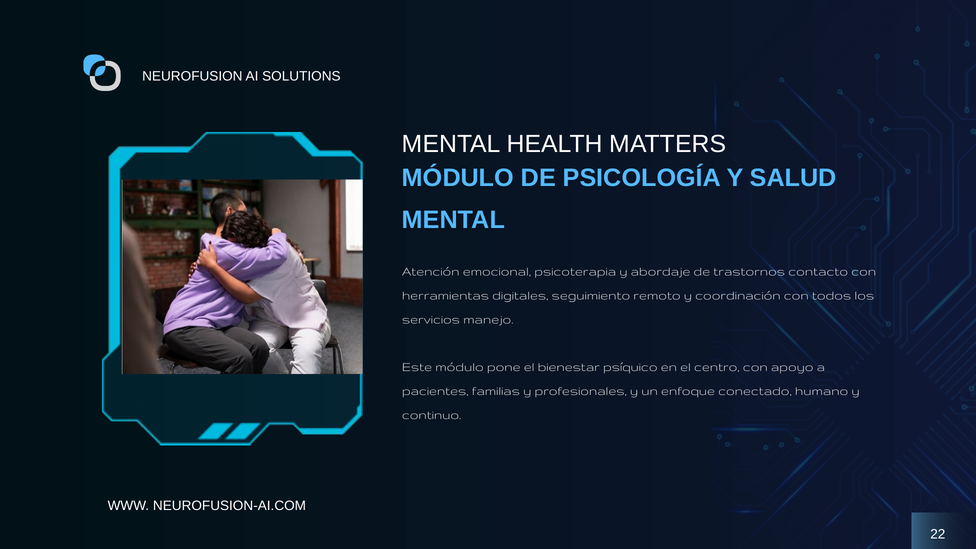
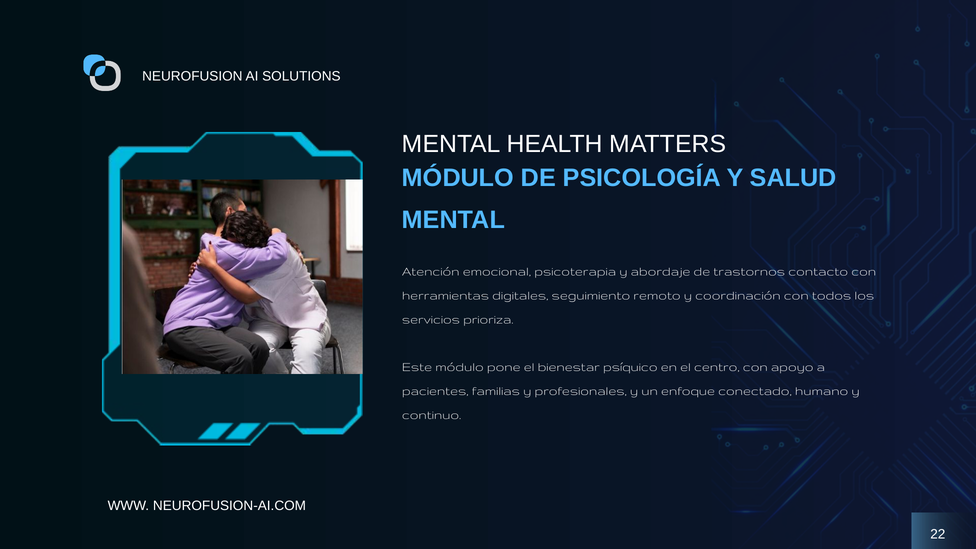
manejo: manejo -> prioriza (488, 319)
